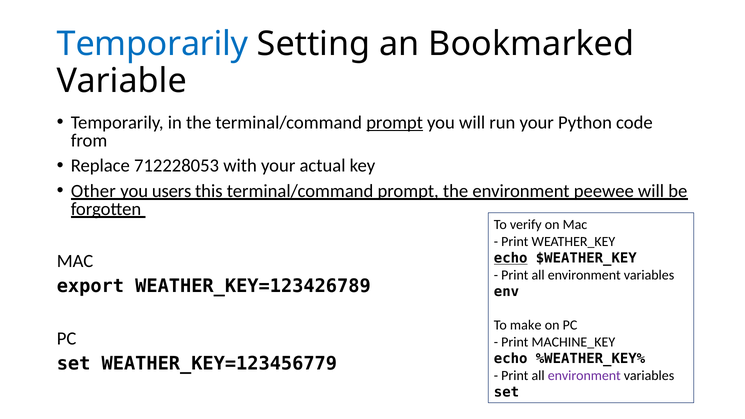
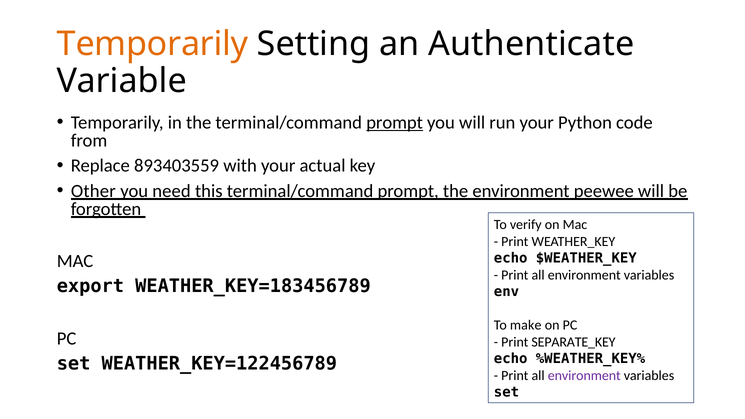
Temporarily colour: blue -> orange (153, 44)
Bookmarked: Bookmarked -> Authenticate (531, 44)
712228053: 712228053 -> 893403559 (177, 166)
users: users -> need (171, 191)
echo underline: present -> none (511, 258)
WEATHER_KEY=123426789: WEATHER_KEY=123426789 -> WEATHER_KEY=183456789 (253, 286)
MACHINE_KEY: MACHINE_KEY -> SEPARATE_KEY (573, 342)
WEATHER_KEY=123456779: WEATHER_KEY=123456779 -> WEATHER_KEY=122456789 (219, 364)
